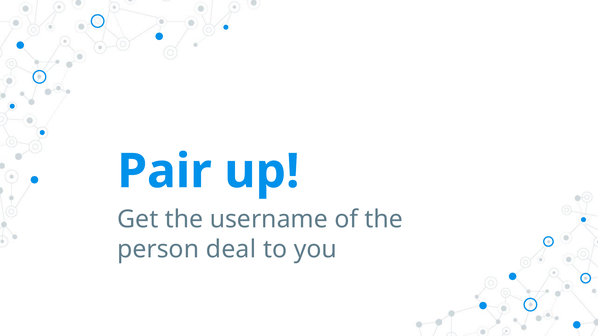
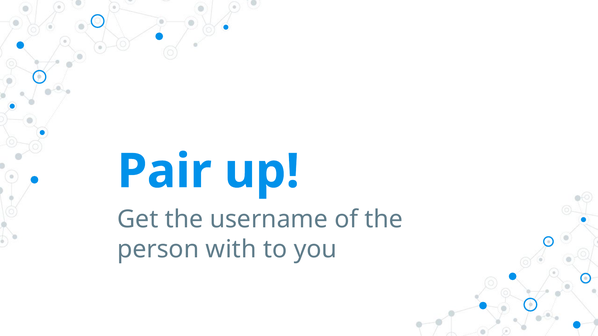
deal: deal -> with (231, 249)
